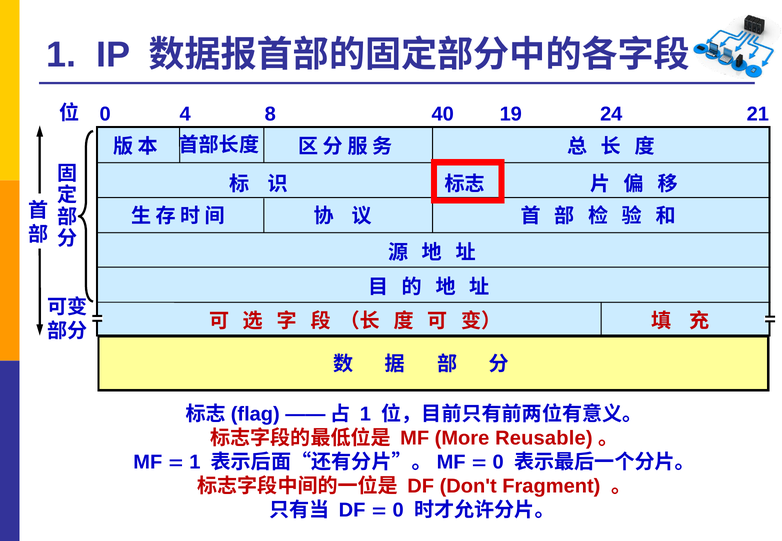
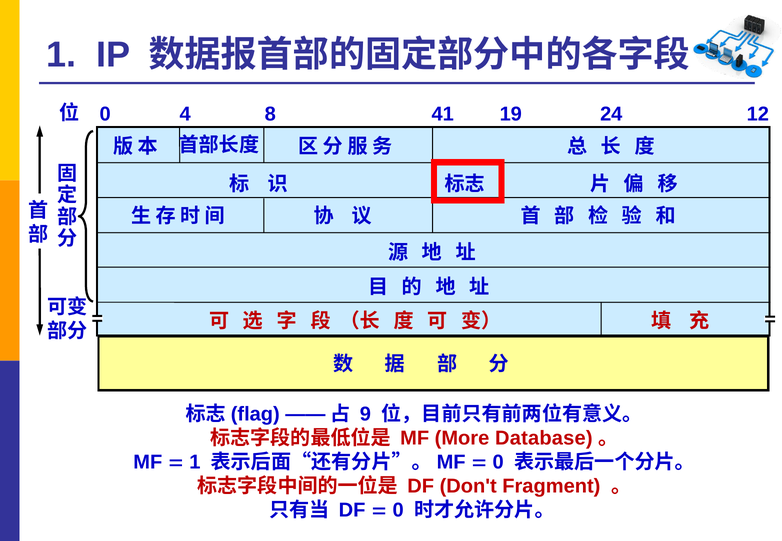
40: 40 -> 41 (443, 114)
21: 21 -> 12 (758, 114)
1: 1 -> 9 (365, 414)
Reusable: Reusable -> Database (544, 438)
